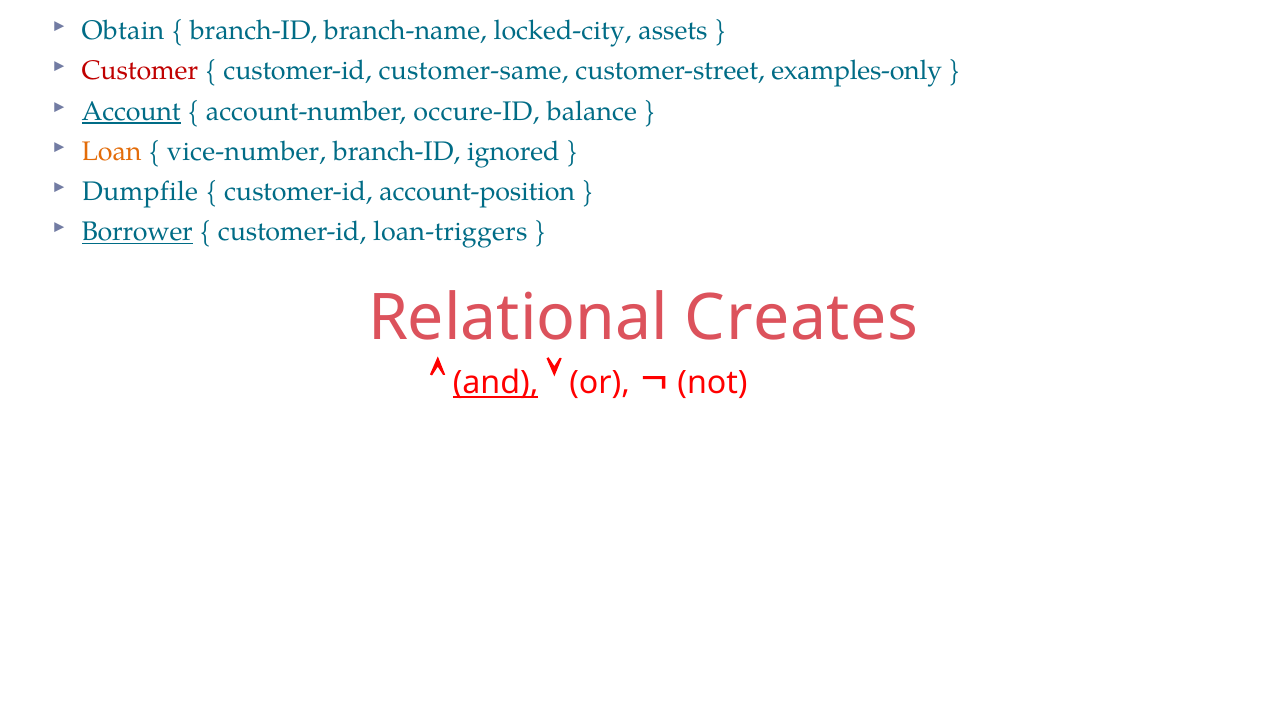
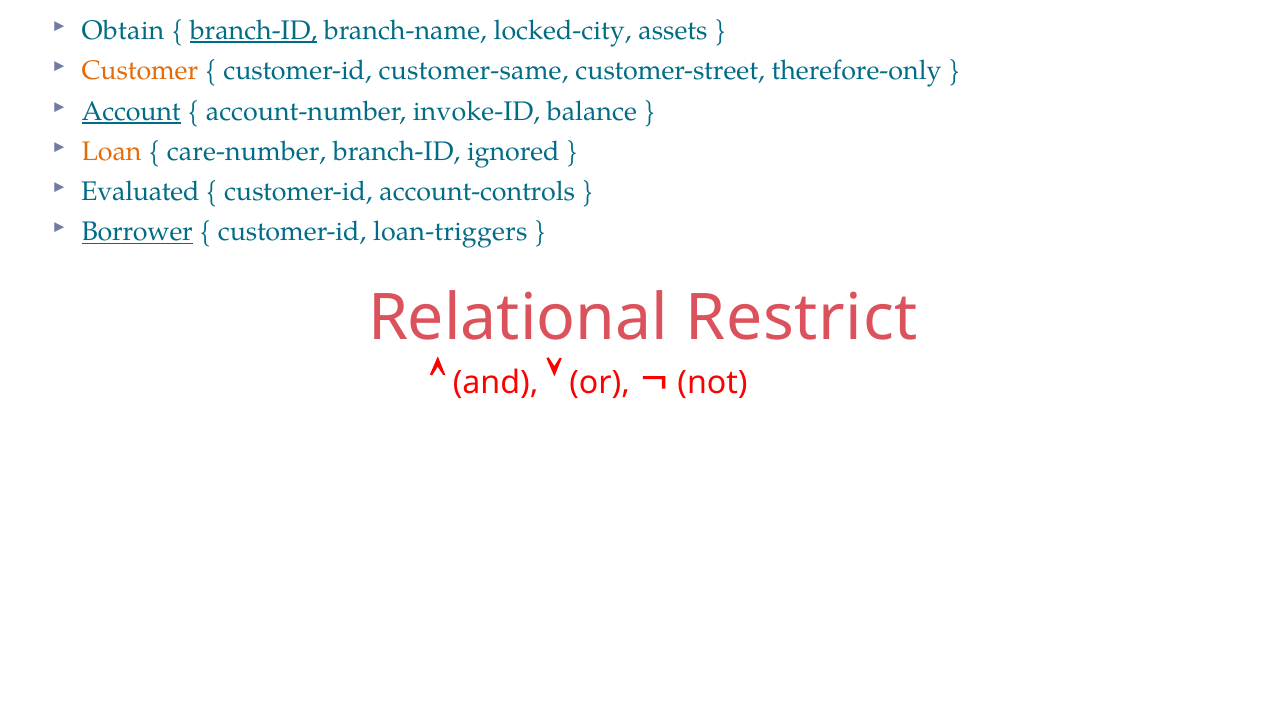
branch-ID underline: none -> present (254, 31)
Customer colour: red -> orange (140, 71)
examples-only: examples-only -> therefore-only (857, 71)
occure-ID: occure-ID -> invoke-ID (477, 111)
vice-number: vice-number -> care-number (247, 152)
Dumpfile: Dumpfile -> Evaluated (140, 192)
account-position: account-position -> account-controls (477, 192)
Creates: Creates -> Restrict (802, 319)
and underline: present -> none (496, 383)
